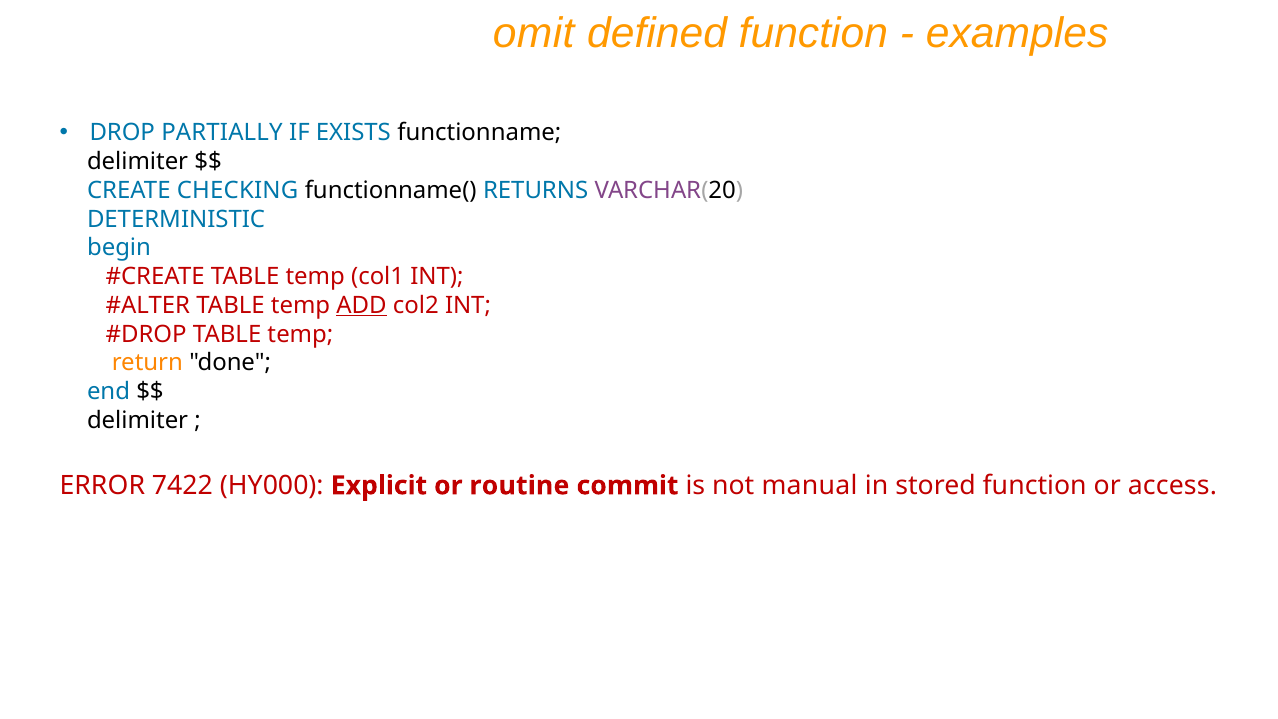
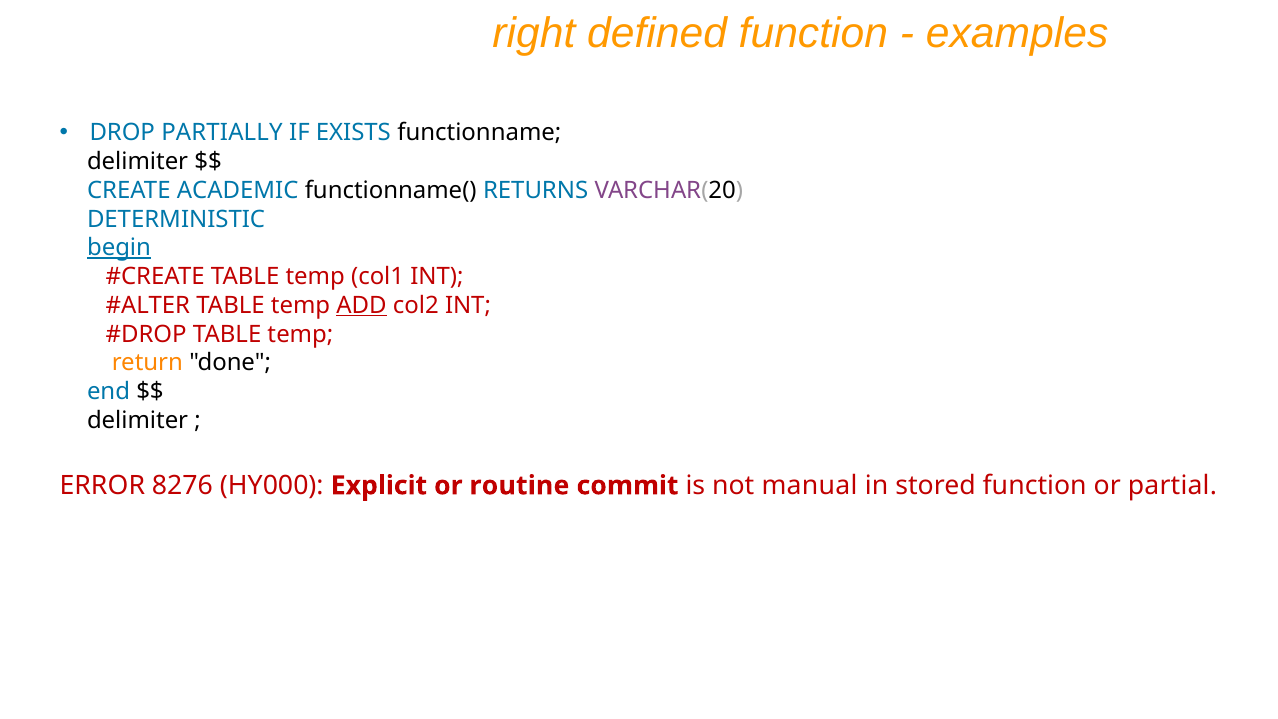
omit: omit -> right (534, 33)
CHECKING: CHECKING -> ACADEMIC (238, 190)
begin underline: none -> present (119, 248)
7422: 7422 -> 8276 (182, 485)
access: access -> partial (1172, 485)
